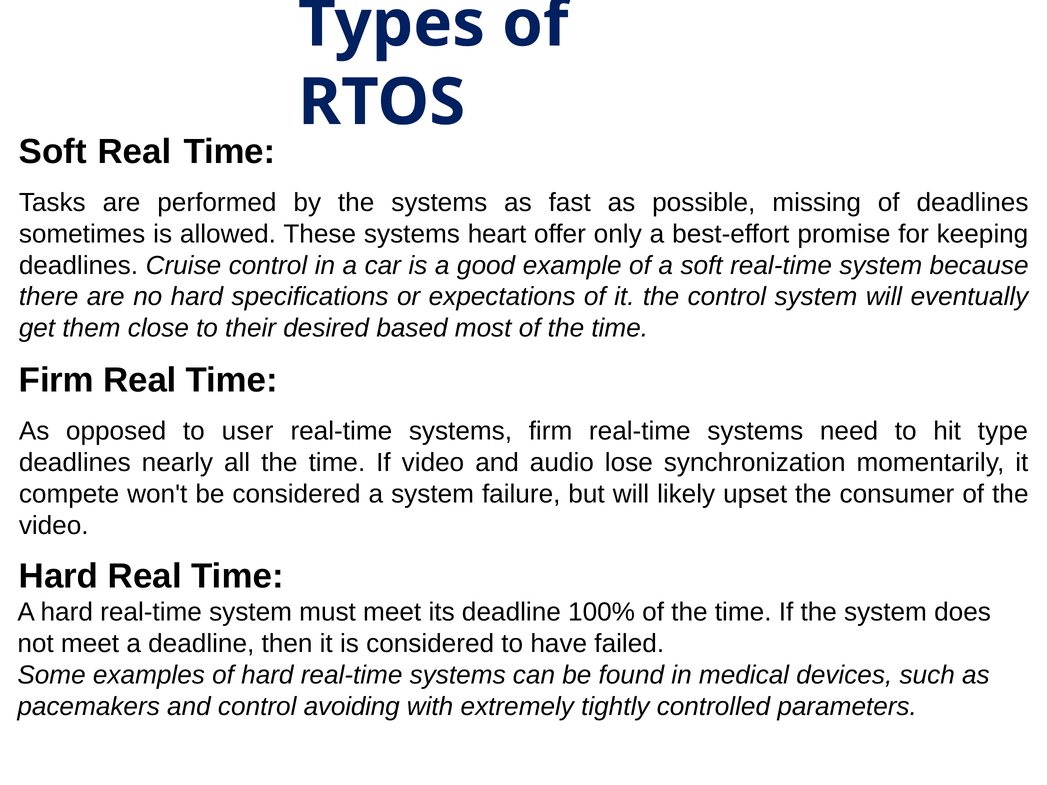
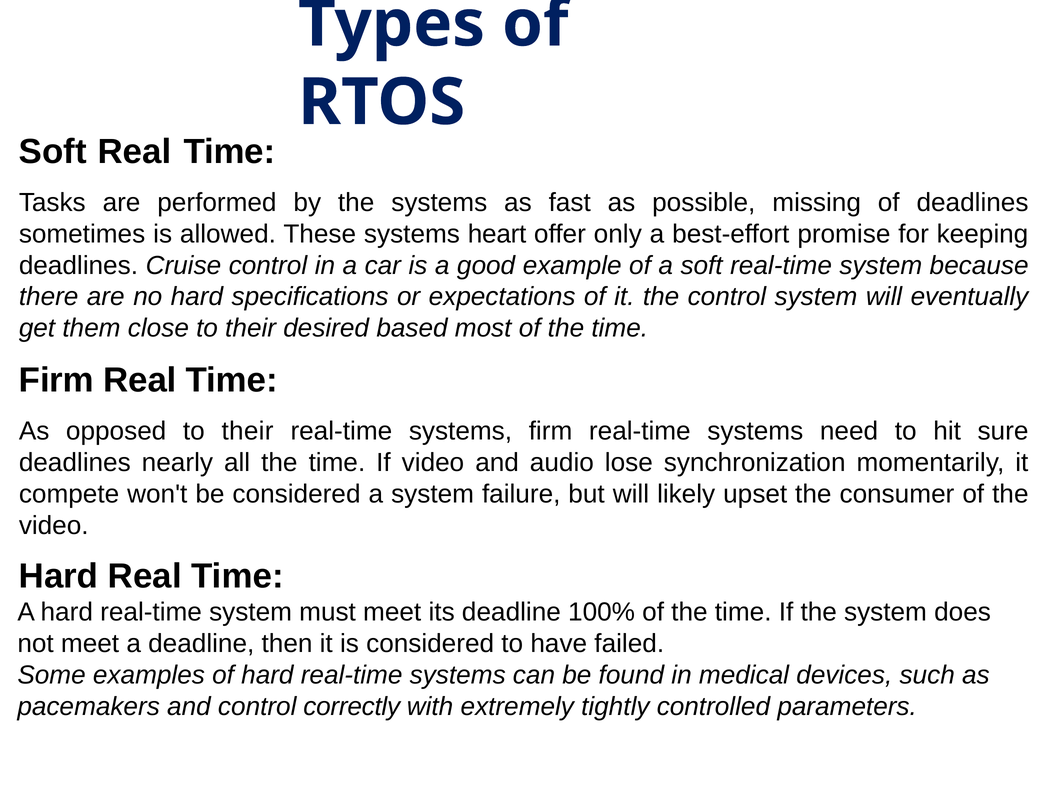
opposed to user: user -> their (248, 431)
type: type -> sure (1003, 431)
avoiding: avoiding -> correctly (352, 707)
